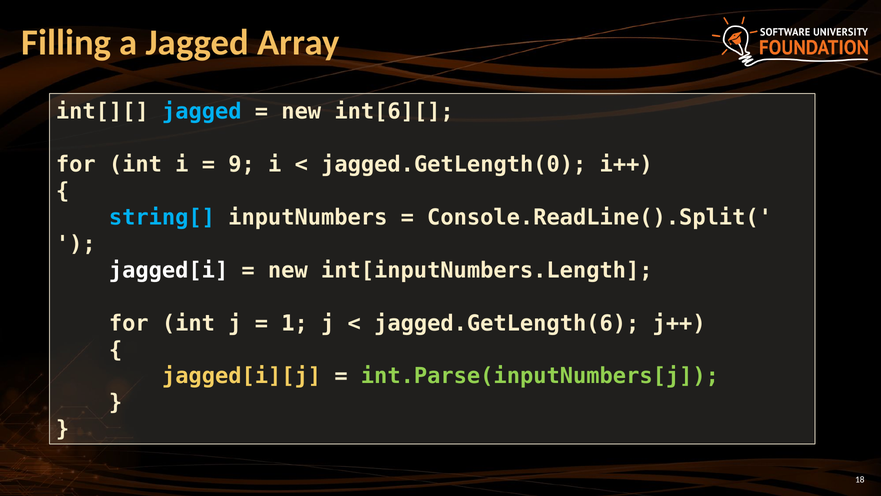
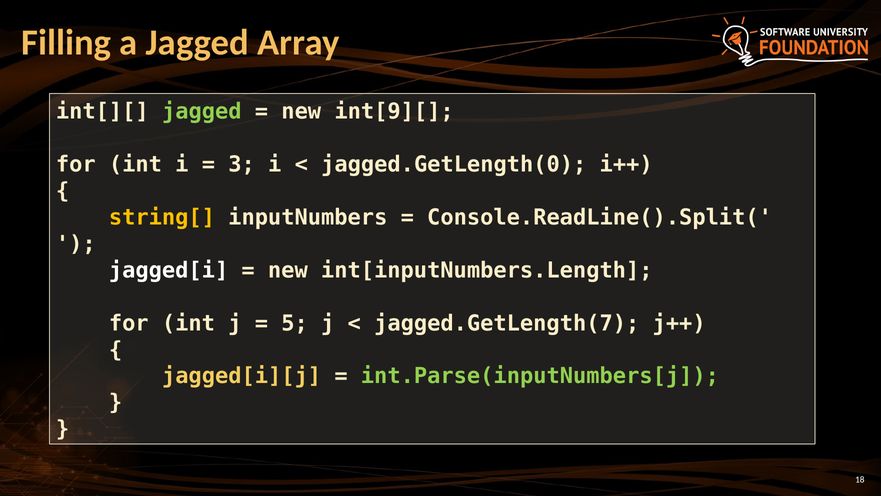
jagged colour: light blue -> light green (202, 112)
int[6][: int[6][ -> int[9][ (394, 112)
9: 9 -> 3 (242, 164)
string[ colour: light blue -> yellow (162, 217)
1: 1 -> 5 (295, 323)
jagged.GetLength(6: jagged.GetLength(6 -> jagged.GetLength(7 (507, 323)
